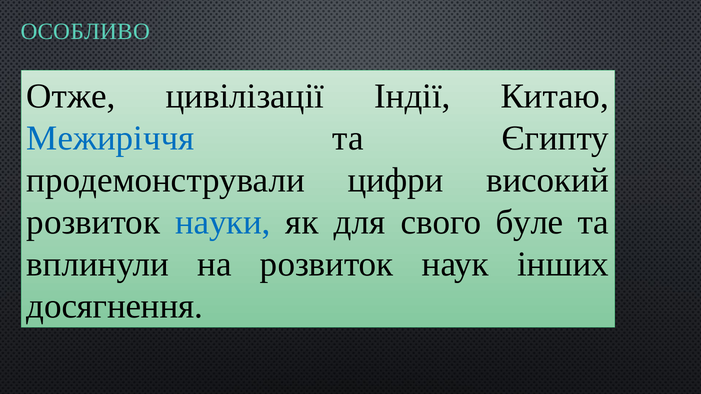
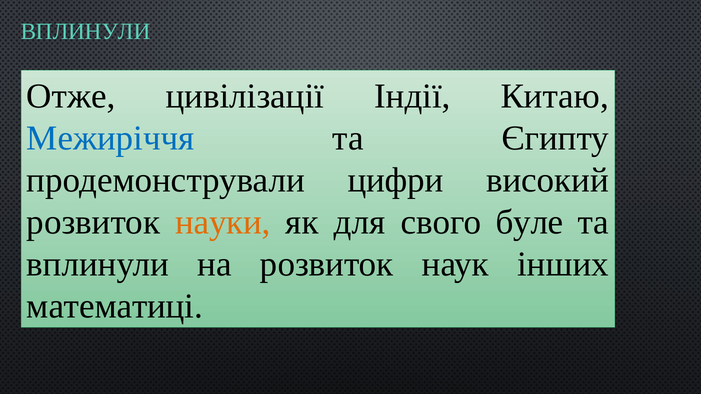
ОСОБЛИВО: ОСОБЛИВО -> ВПЛИНУЛИ (86, 32)
науки colour: blue -> orange (223, 222)
досягнення: досягнення -> математиці (115, 307)
